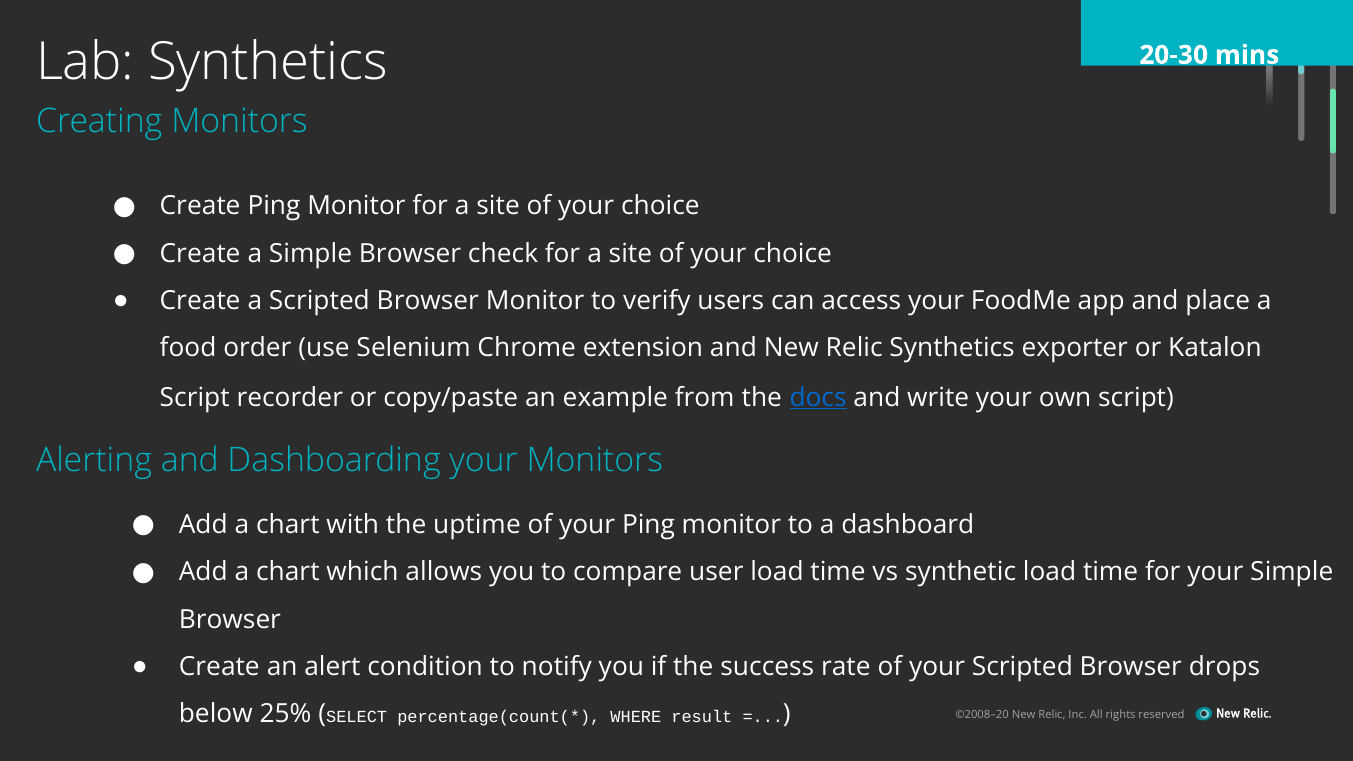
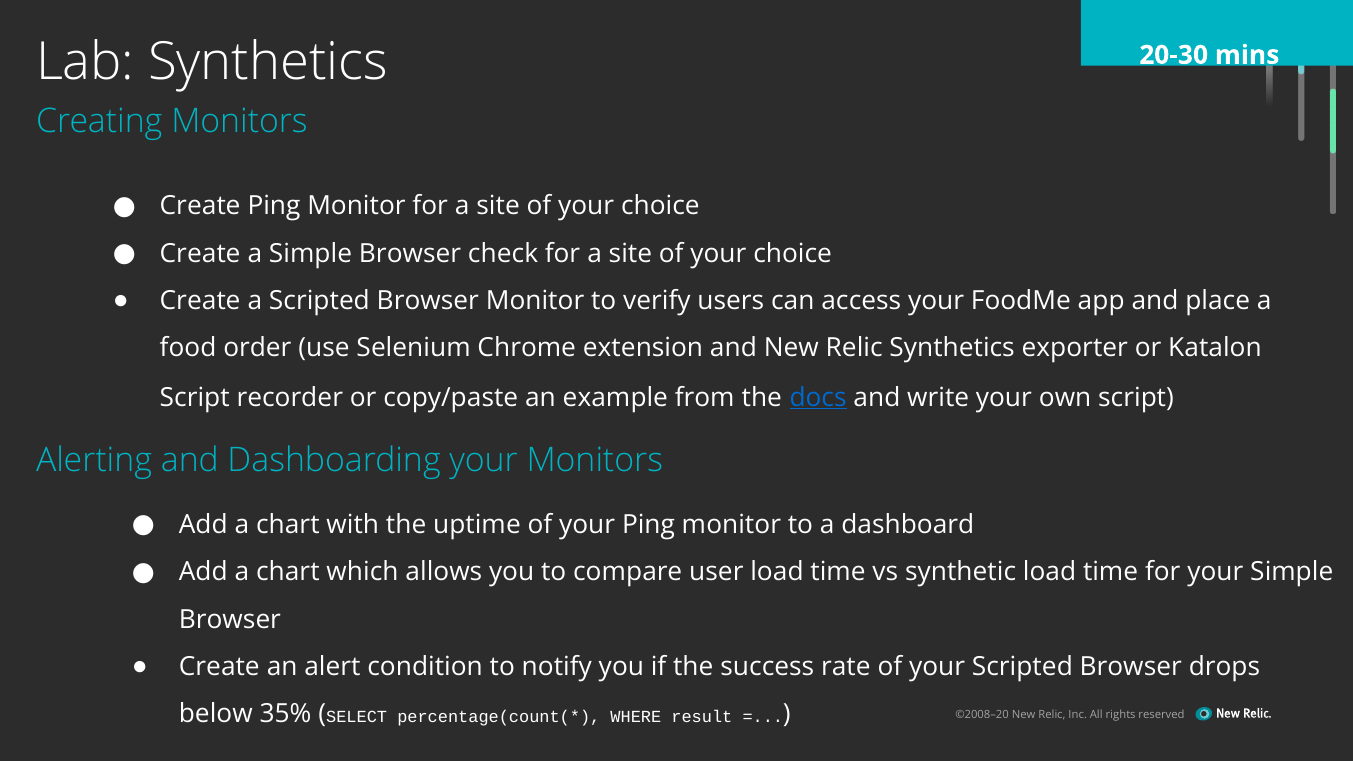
25%: 25% -> 35% (286, 714)
